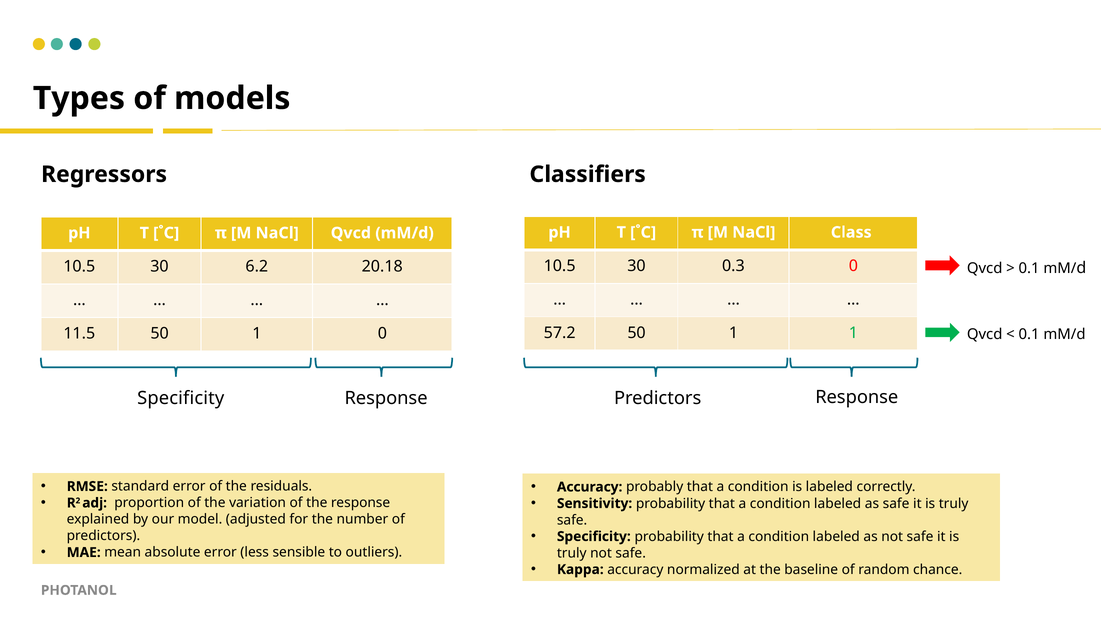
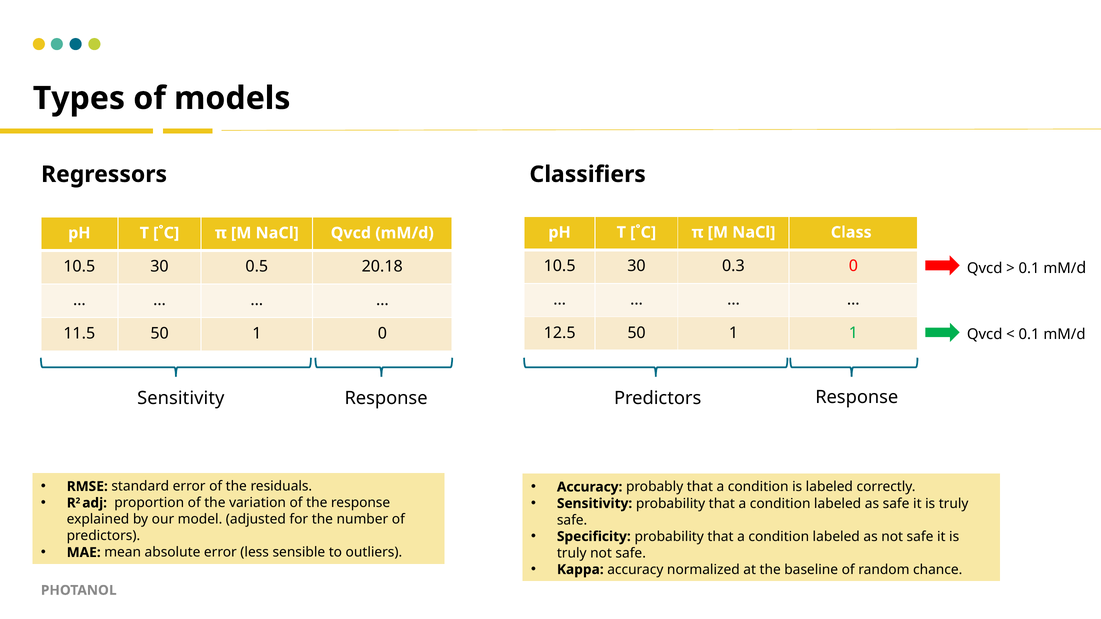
6.2: 6.2 -> 0.5 (257, 267)
57.2: 57.2 -> 12.5 (560, 333)
Specificity: Specificity -> Sensitivity (181, 398)
